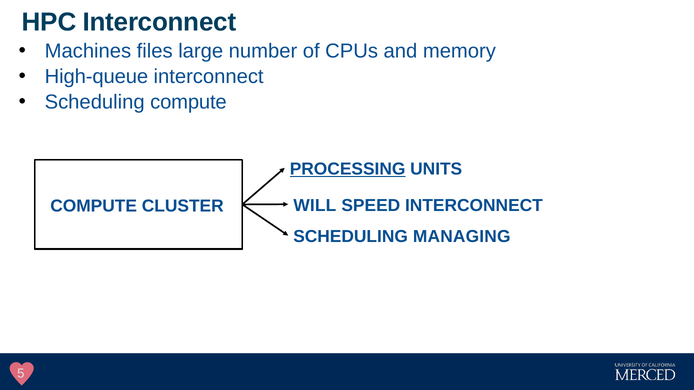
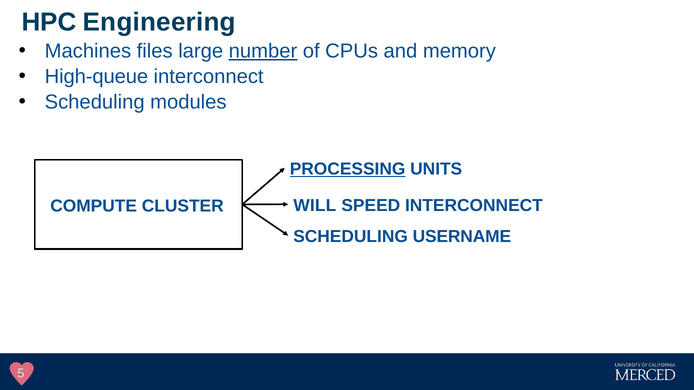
HPC Interconnect: Interconnect -> Engineering (159, 22)
number underline: none -> present (263, 51)
Scheduling compute: compute -> modules (188, 102)
MANAGING: MANAGING -> USERNAME (462, 237)
